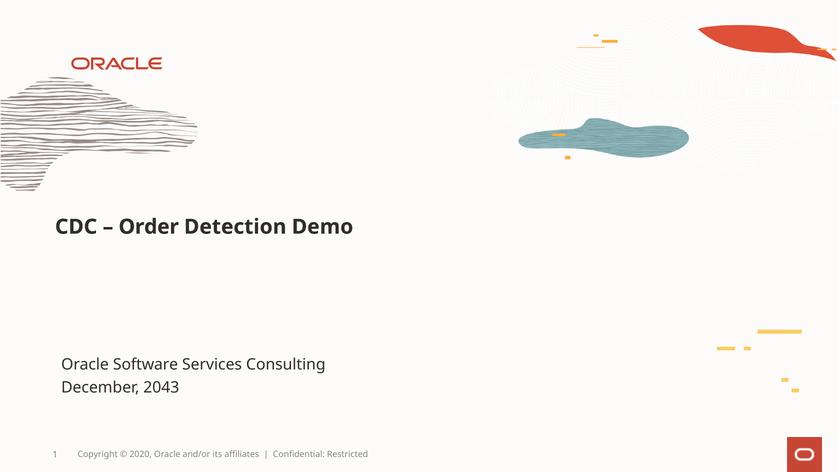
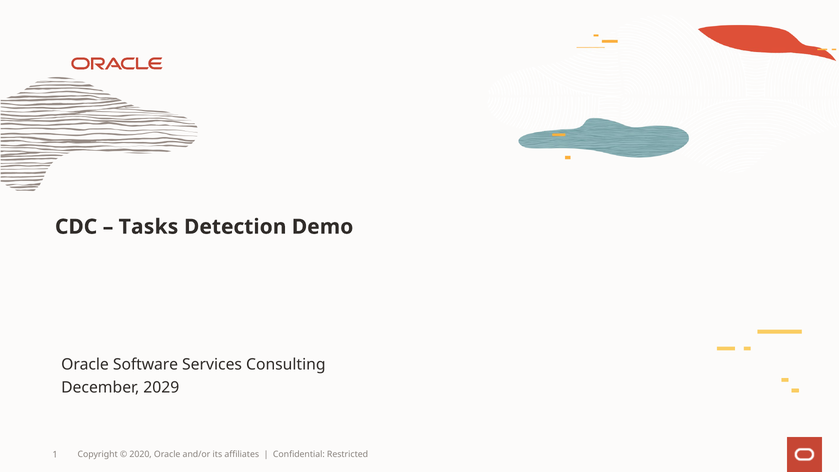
Order: Order -> Tasks (148, 227)
2043: 2043 -> 2029 (161, 387)
